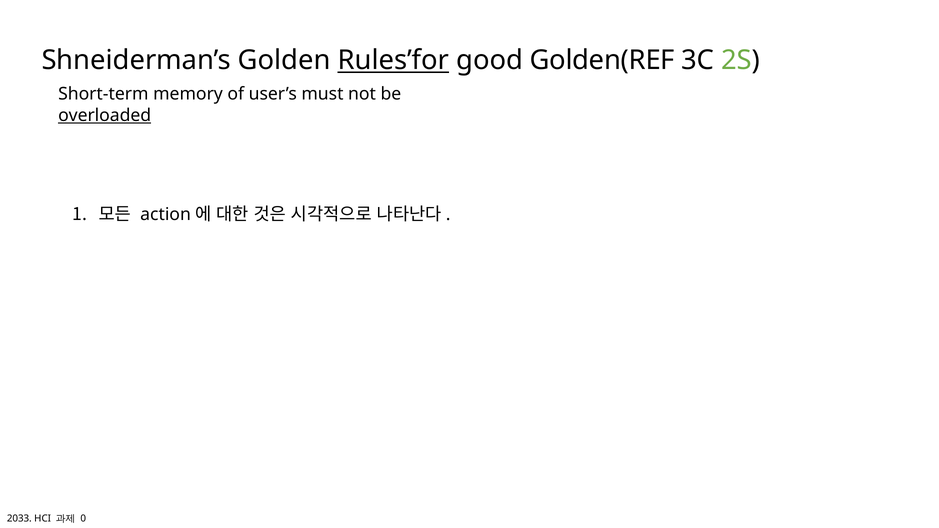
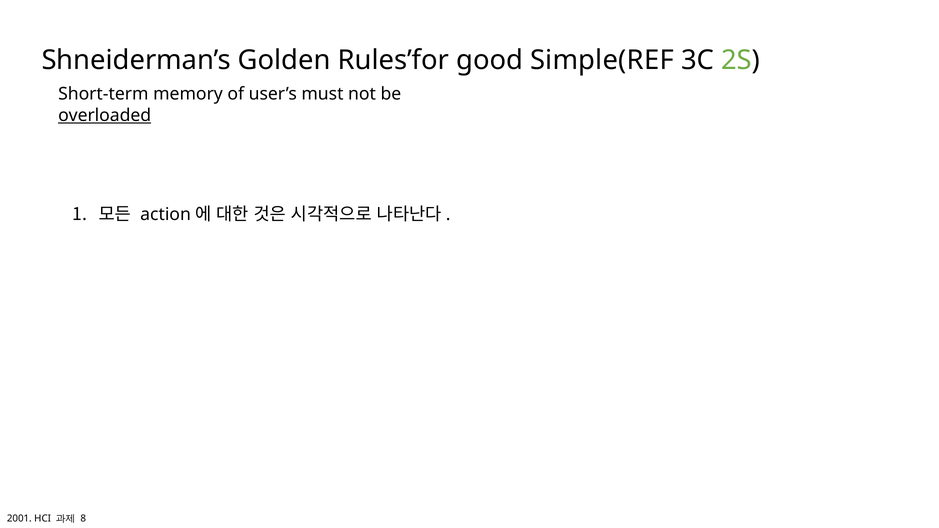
Rules’for underline: present -> none (393, 60)
Golden(REF: Golden(REF -> Simple(REF (602, 60)
2033: 2033 -> 2001 (19, 519)
0: 0 -> 8 (83, 519)
